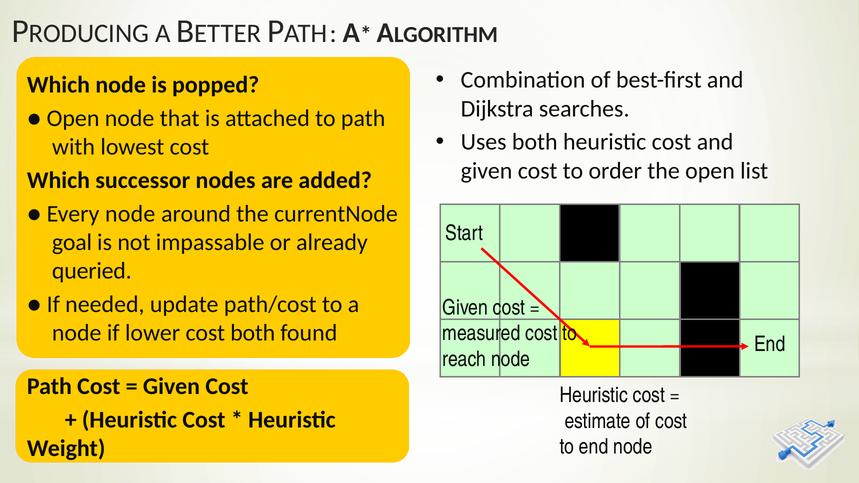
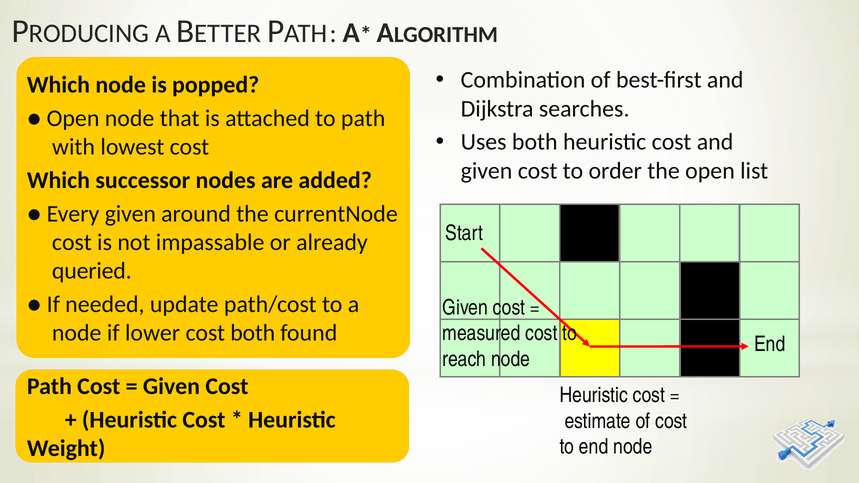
Every node: node -> given (130, 214)
goal: goal -> cost (72, 242)
